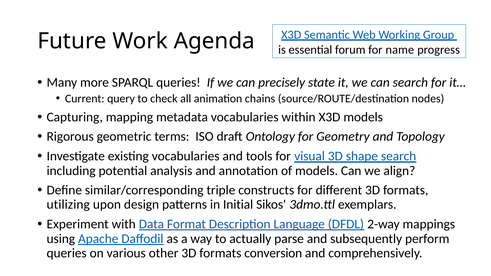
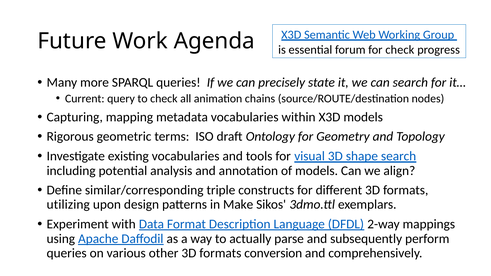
for name: name -> check (400, 50)
Initial: Initial -> Make (238, 205)
